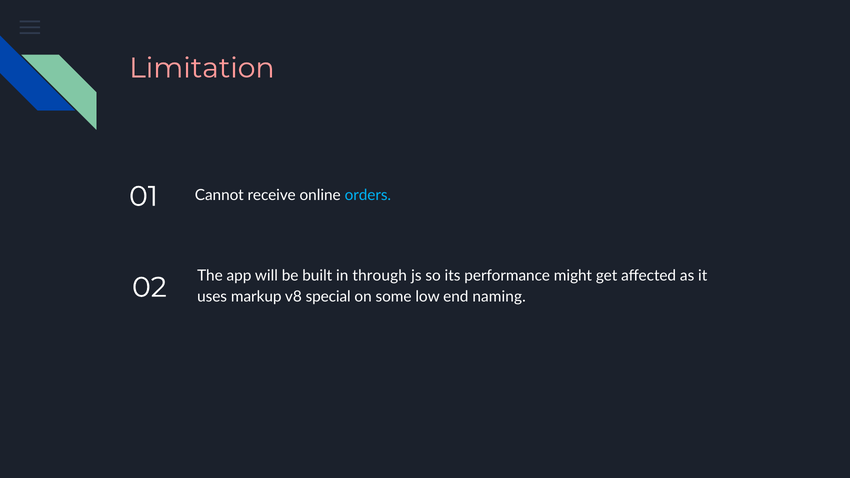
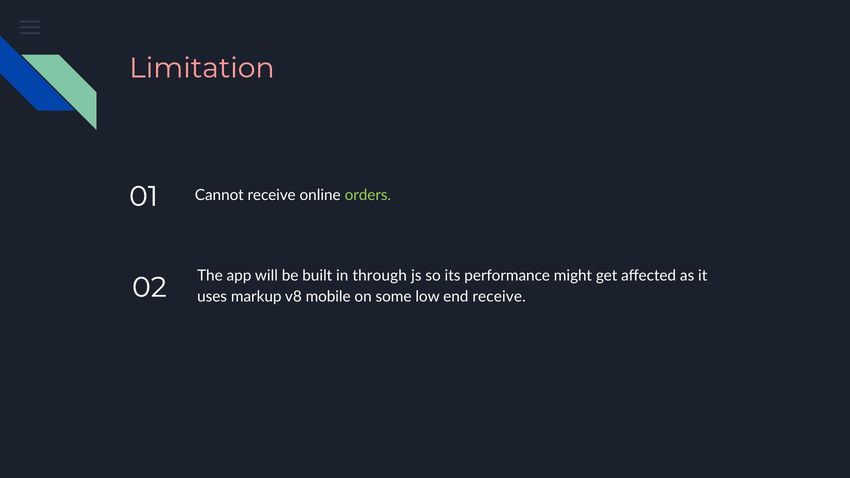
orders colour: light blue -> light green (368, 195)
special: special -> mobile (328, 297)
end naming: naming -> receive (499, 297)
